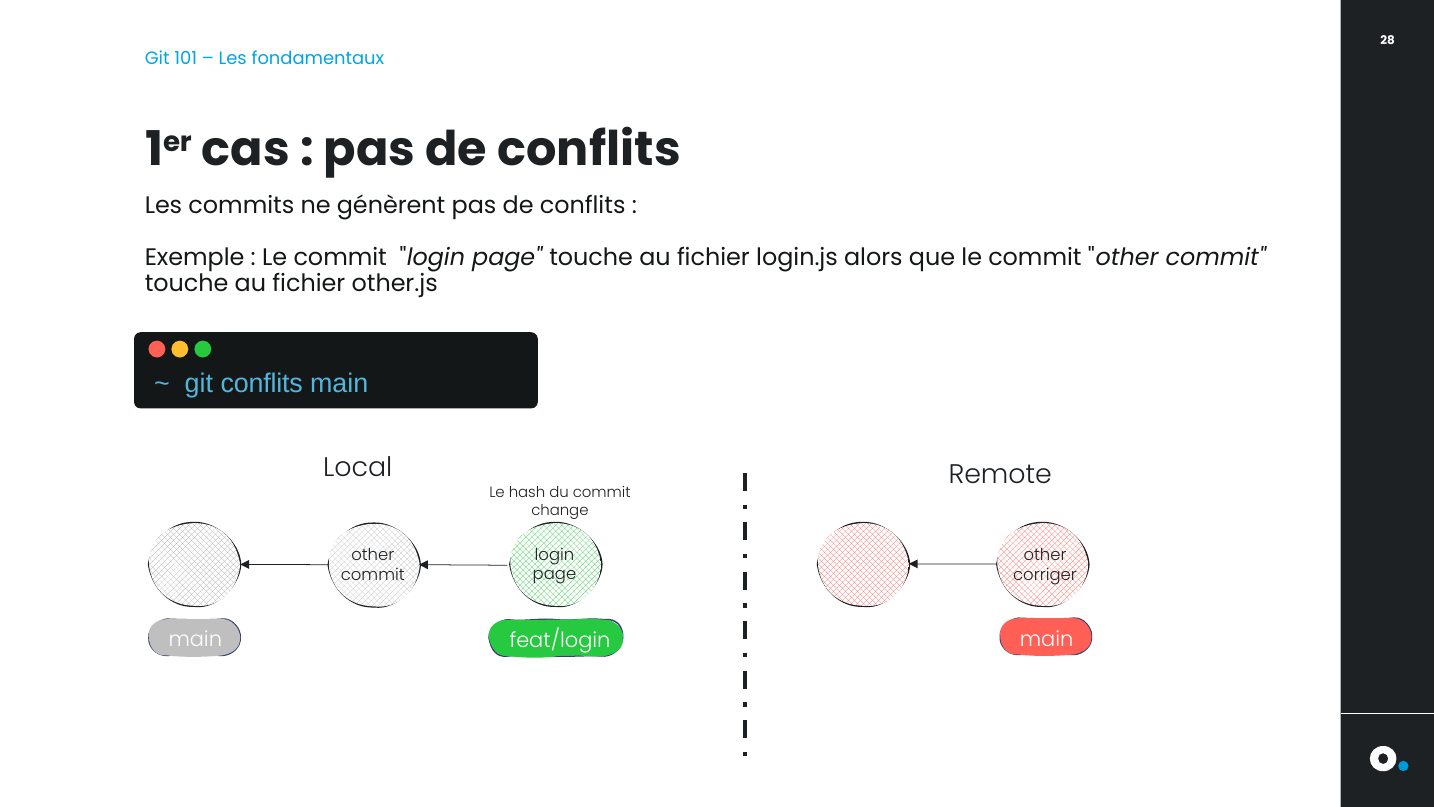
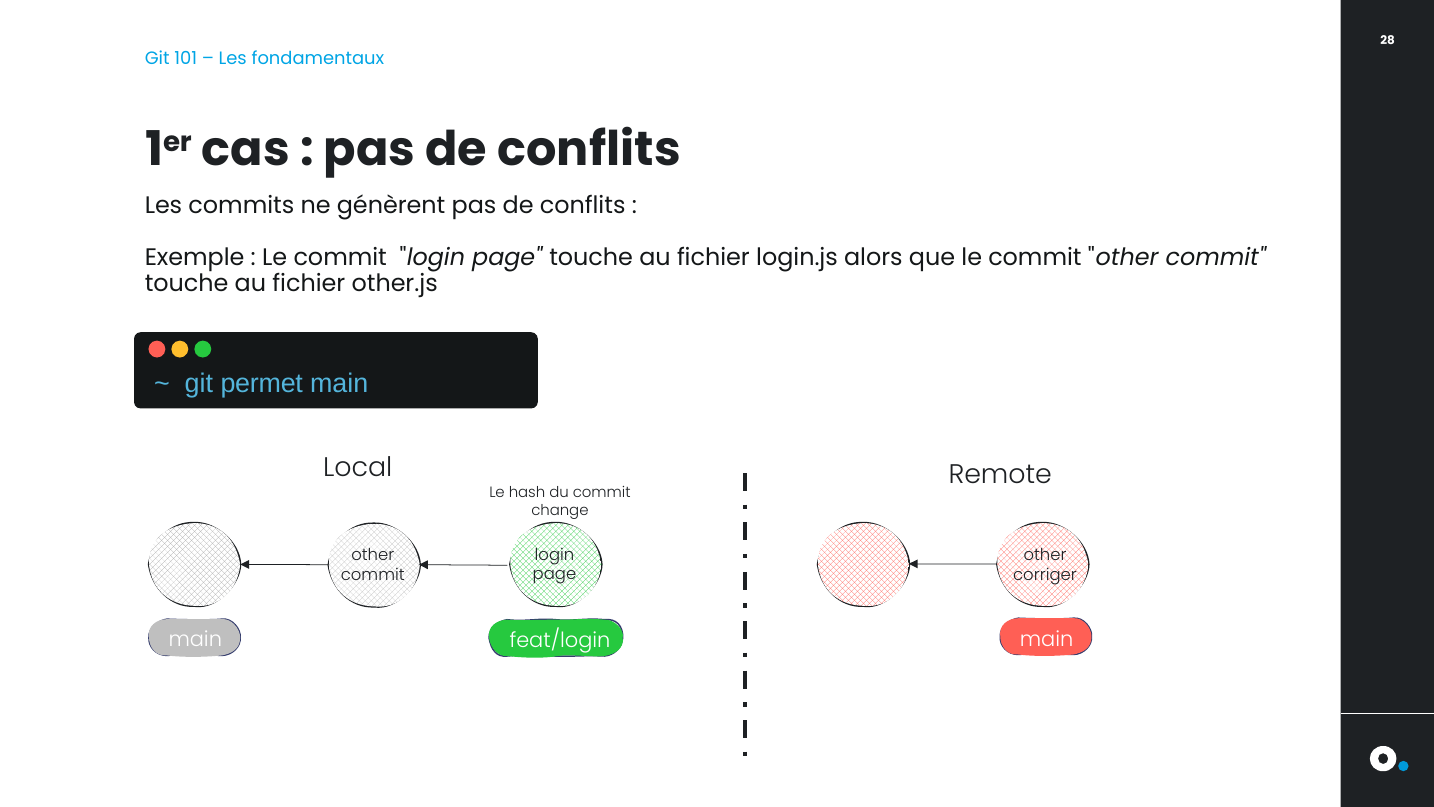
git conflits: conflits -> permet (262, 383)
